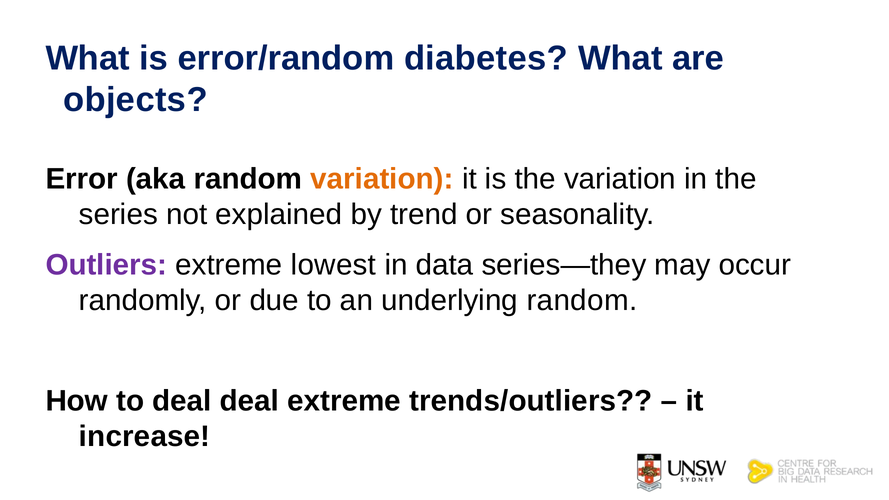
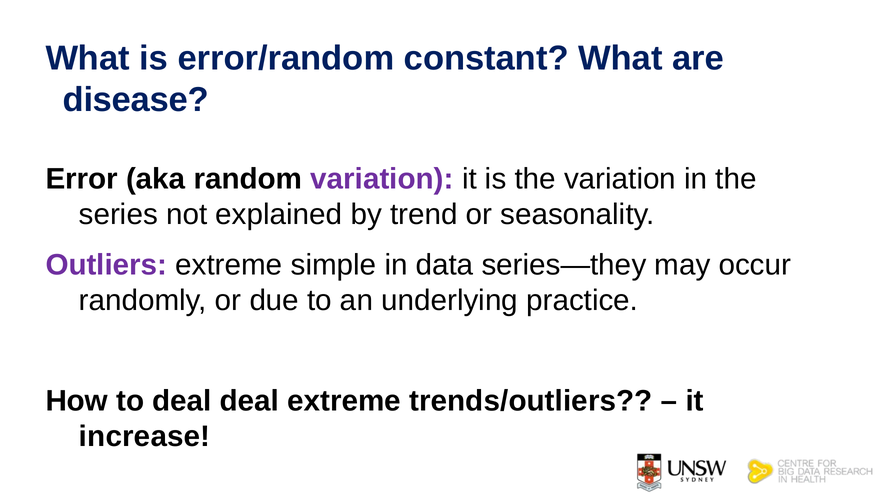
diabetes: diabetes -> constant (486, 58)
objects: objects -> disease (136, 100)
variation colour: orange -> purple (382, 179)
lowest: lowest -> simple (334, 265)
underlying random: random -> practice (582, 300)
